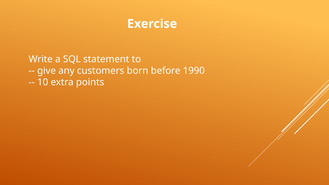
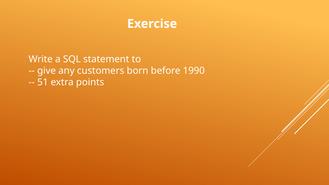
10: 10 -> 51 (43, 82)
